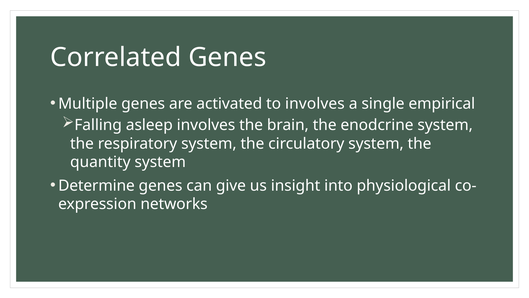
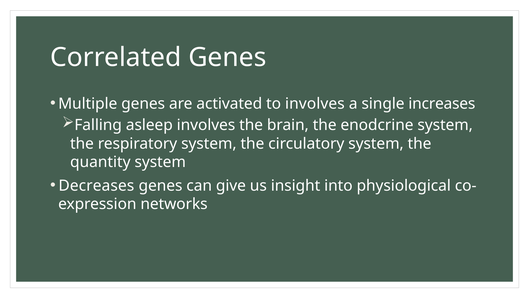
empirical: empirical -> increases (442, 104)
Determine: Determine -> Decreases (96, 185)
